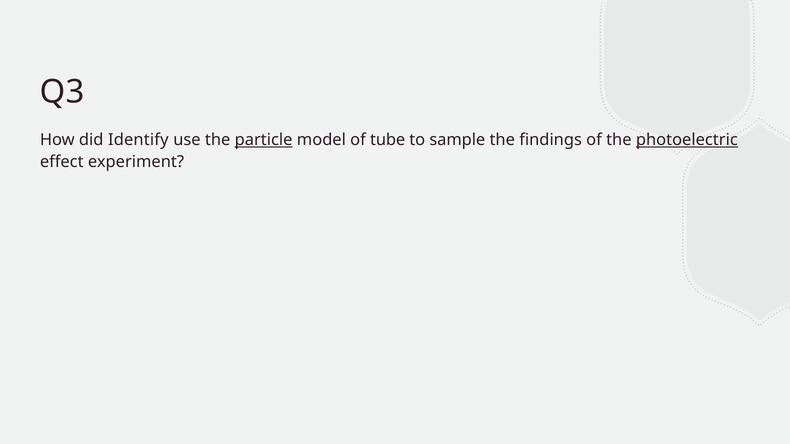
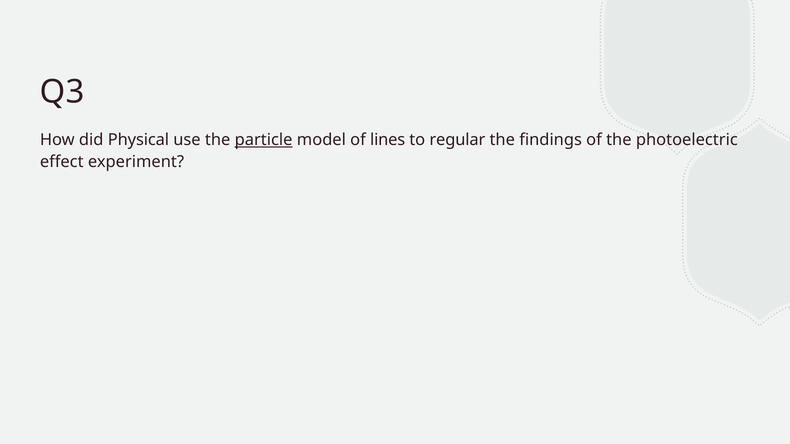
Identify: Identify -> Physical (138, 140)
tube: tube -> lines (388, 140)
sample: sample -> regular (457, 140)
photoelectric underline: present -> none (687, 140)
